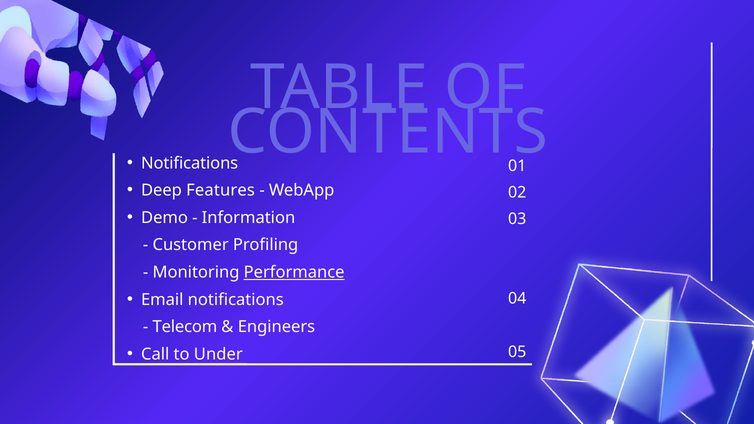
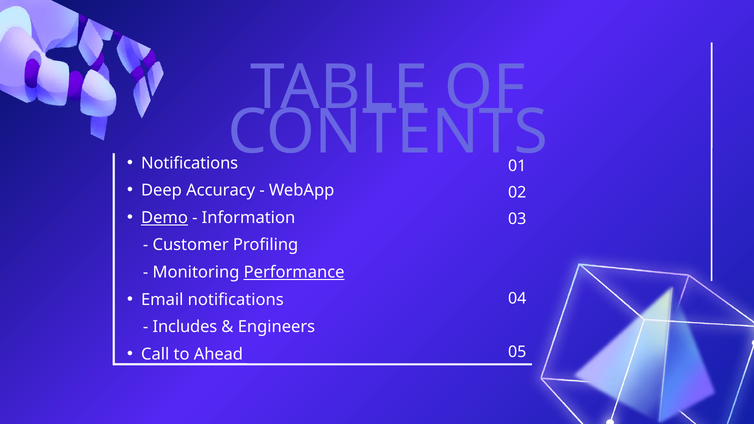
Features: Features -> Accuracy (221, 190)
Demo underline: none -> present (165, 218)
Telecom: Telecom -> Includes (185, 327)
Under: Under -> Ahead (218, 354)
